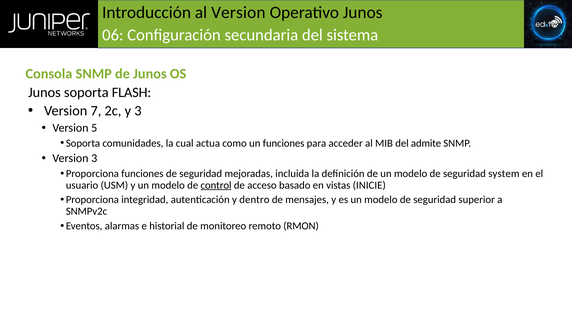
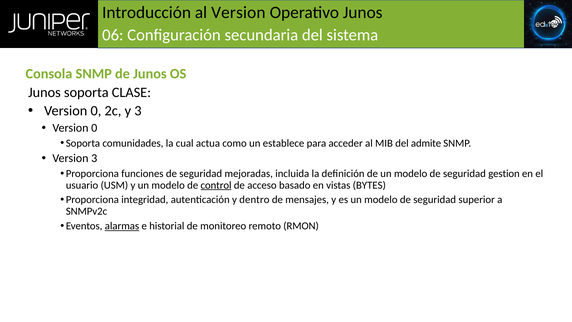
FLASH: FLASH -> CLASE (131, 92)
7: 7 -> 0 (96, 111)
5: 5 -> 0 (94, 128)
un funciones: funciones -> establece (284, 143)
system: system -> gestion (504, 173)
INICIE: INICIE -> BYTES (369, 185)
alarmas underline: none -> present (122, 226)
